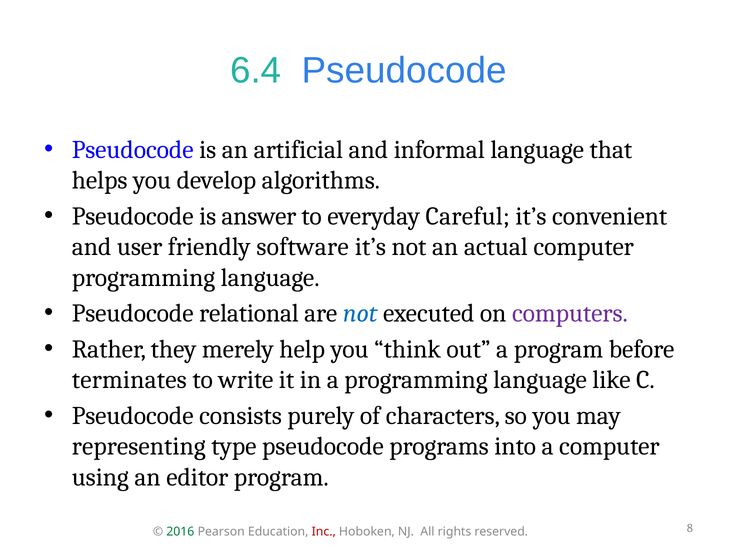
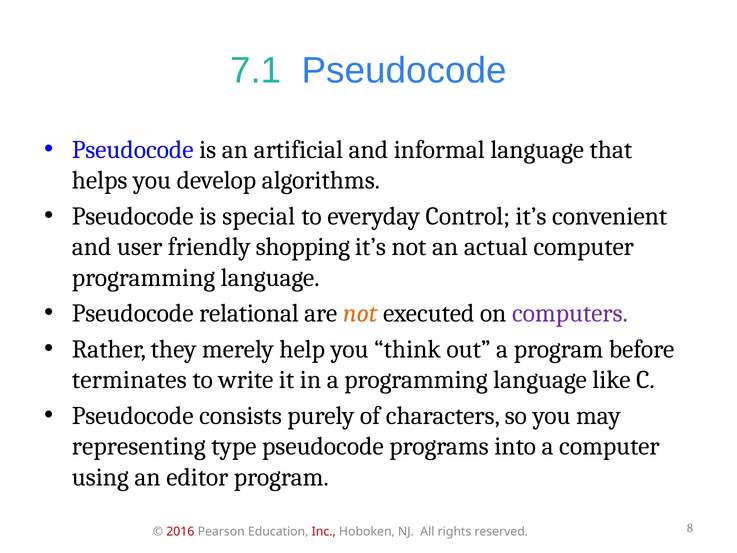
6.4: 6.4 -> 7.1 (256, 71)
answer: answer -> special (259, 216)
Careful: Careful -> Control (468, 216)
software: software -> shopping (303, 247)
not colour: blue -> orange (360, 313)
2016 colour: green -> red (180, 531)
